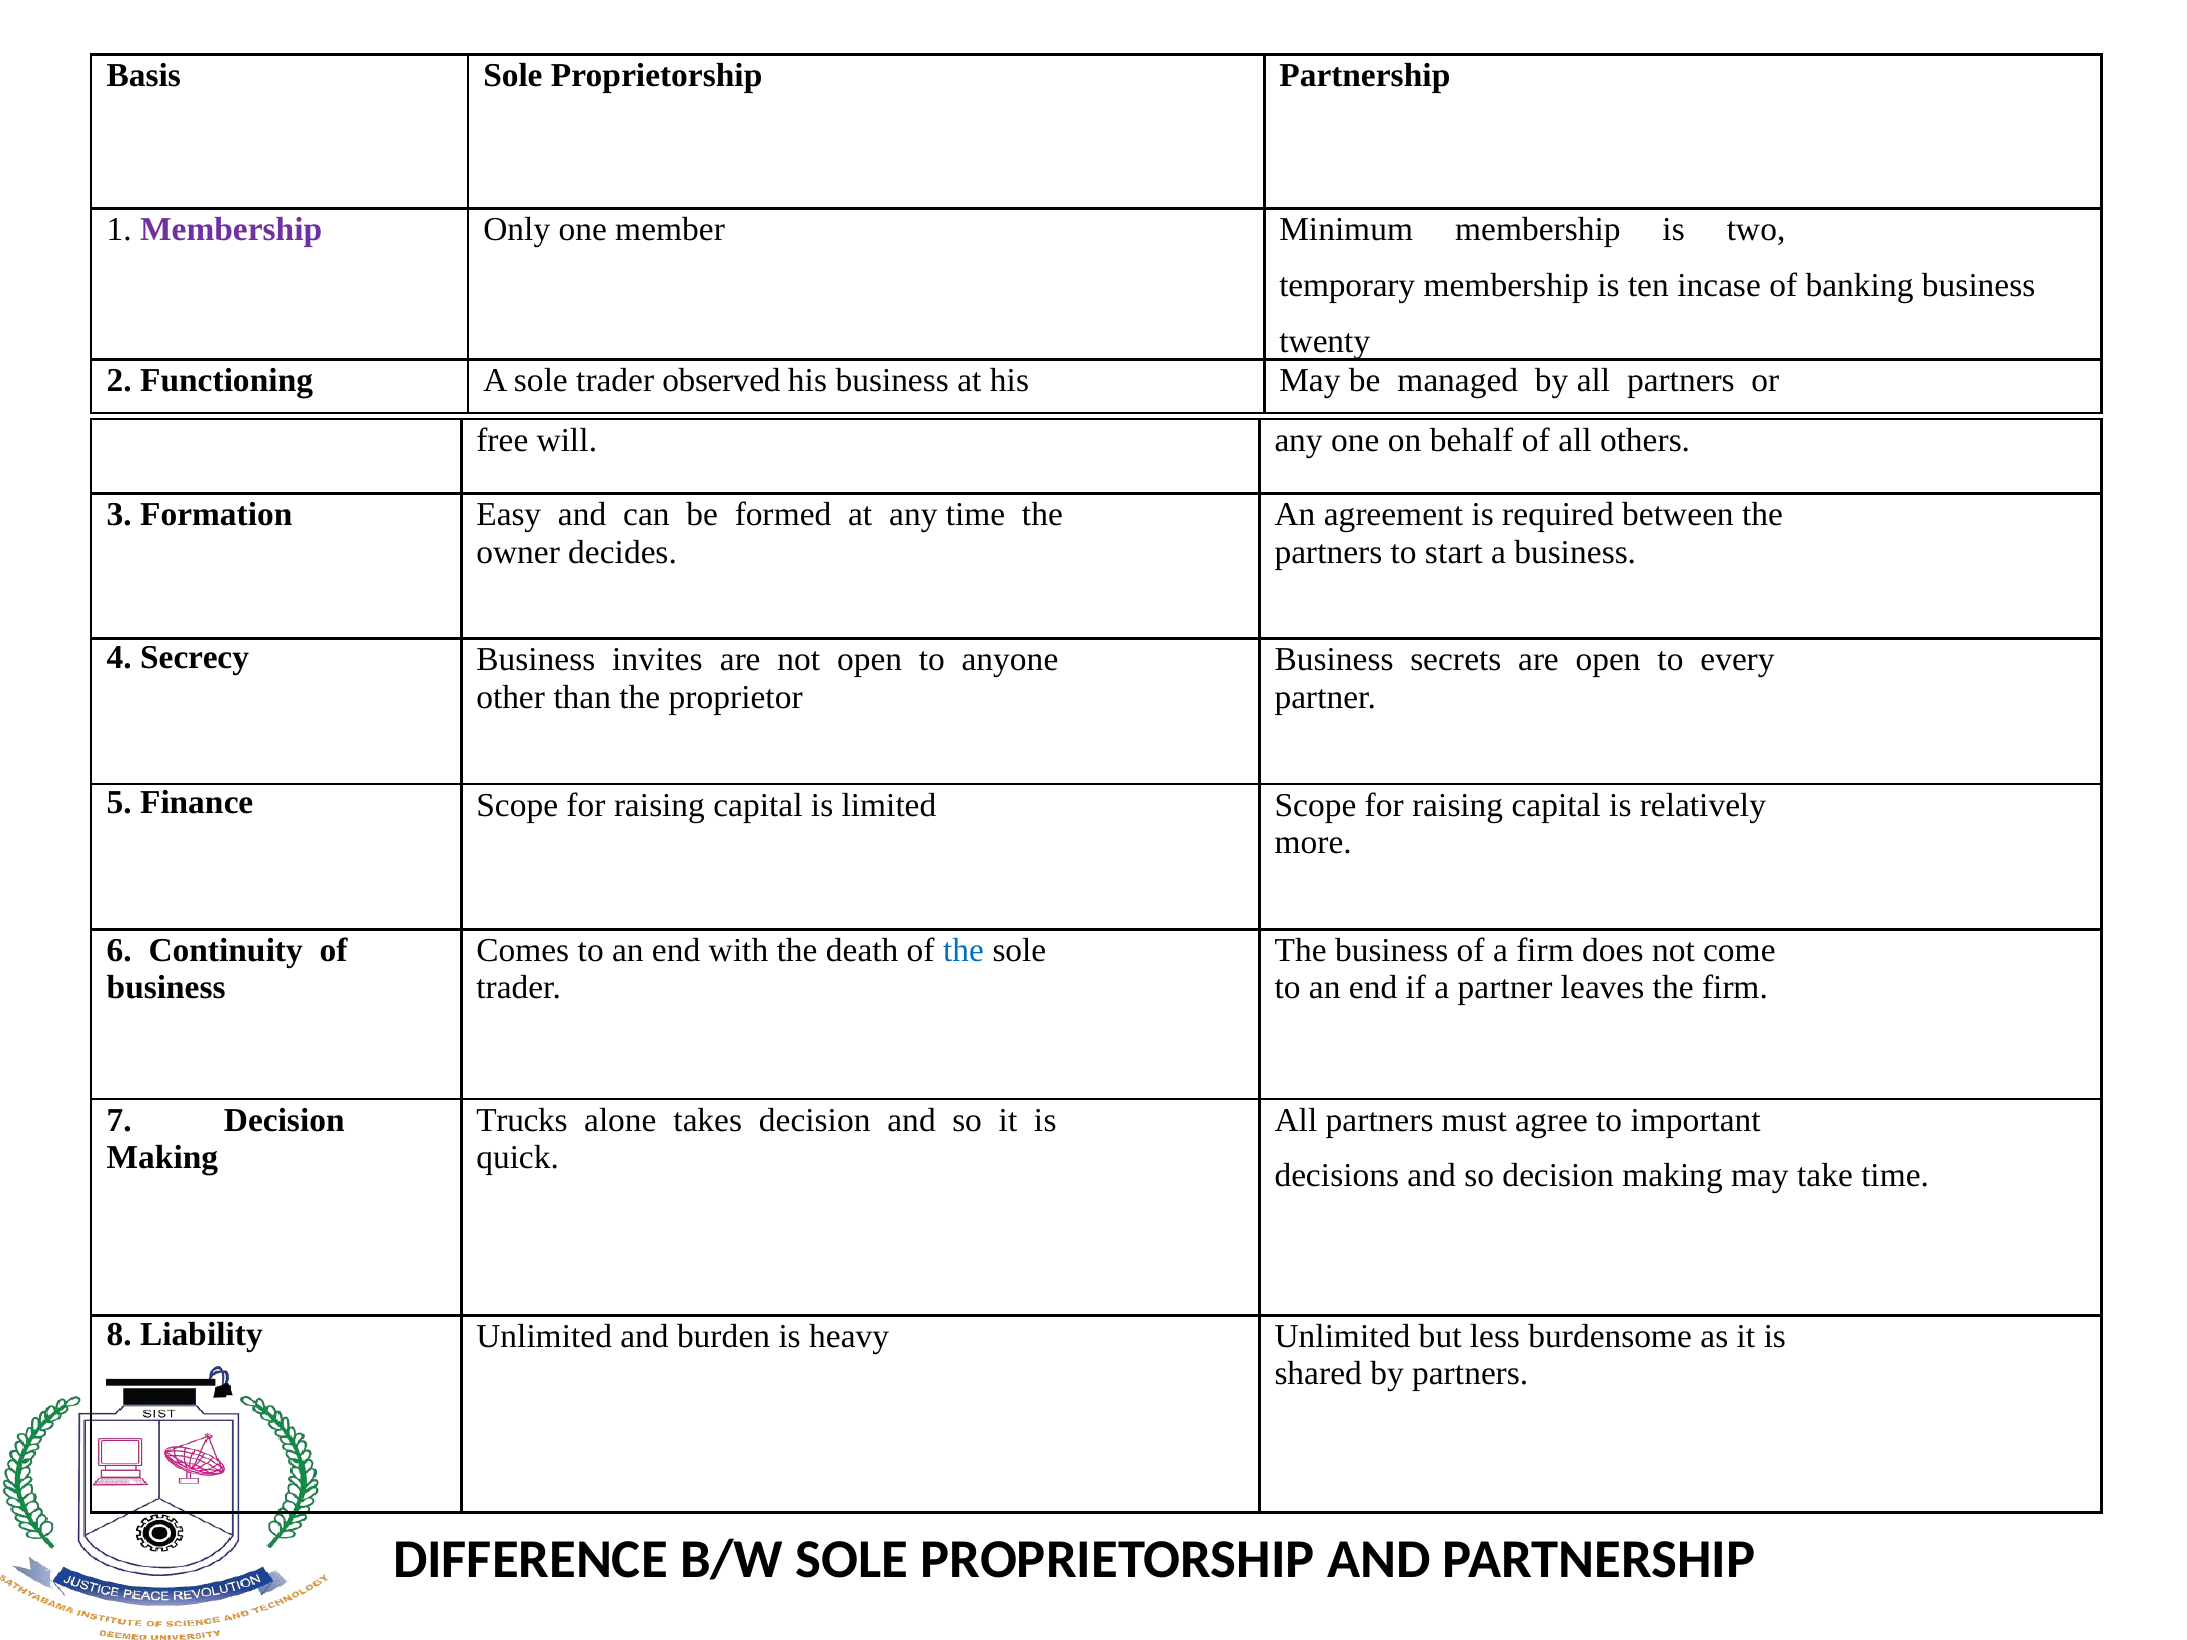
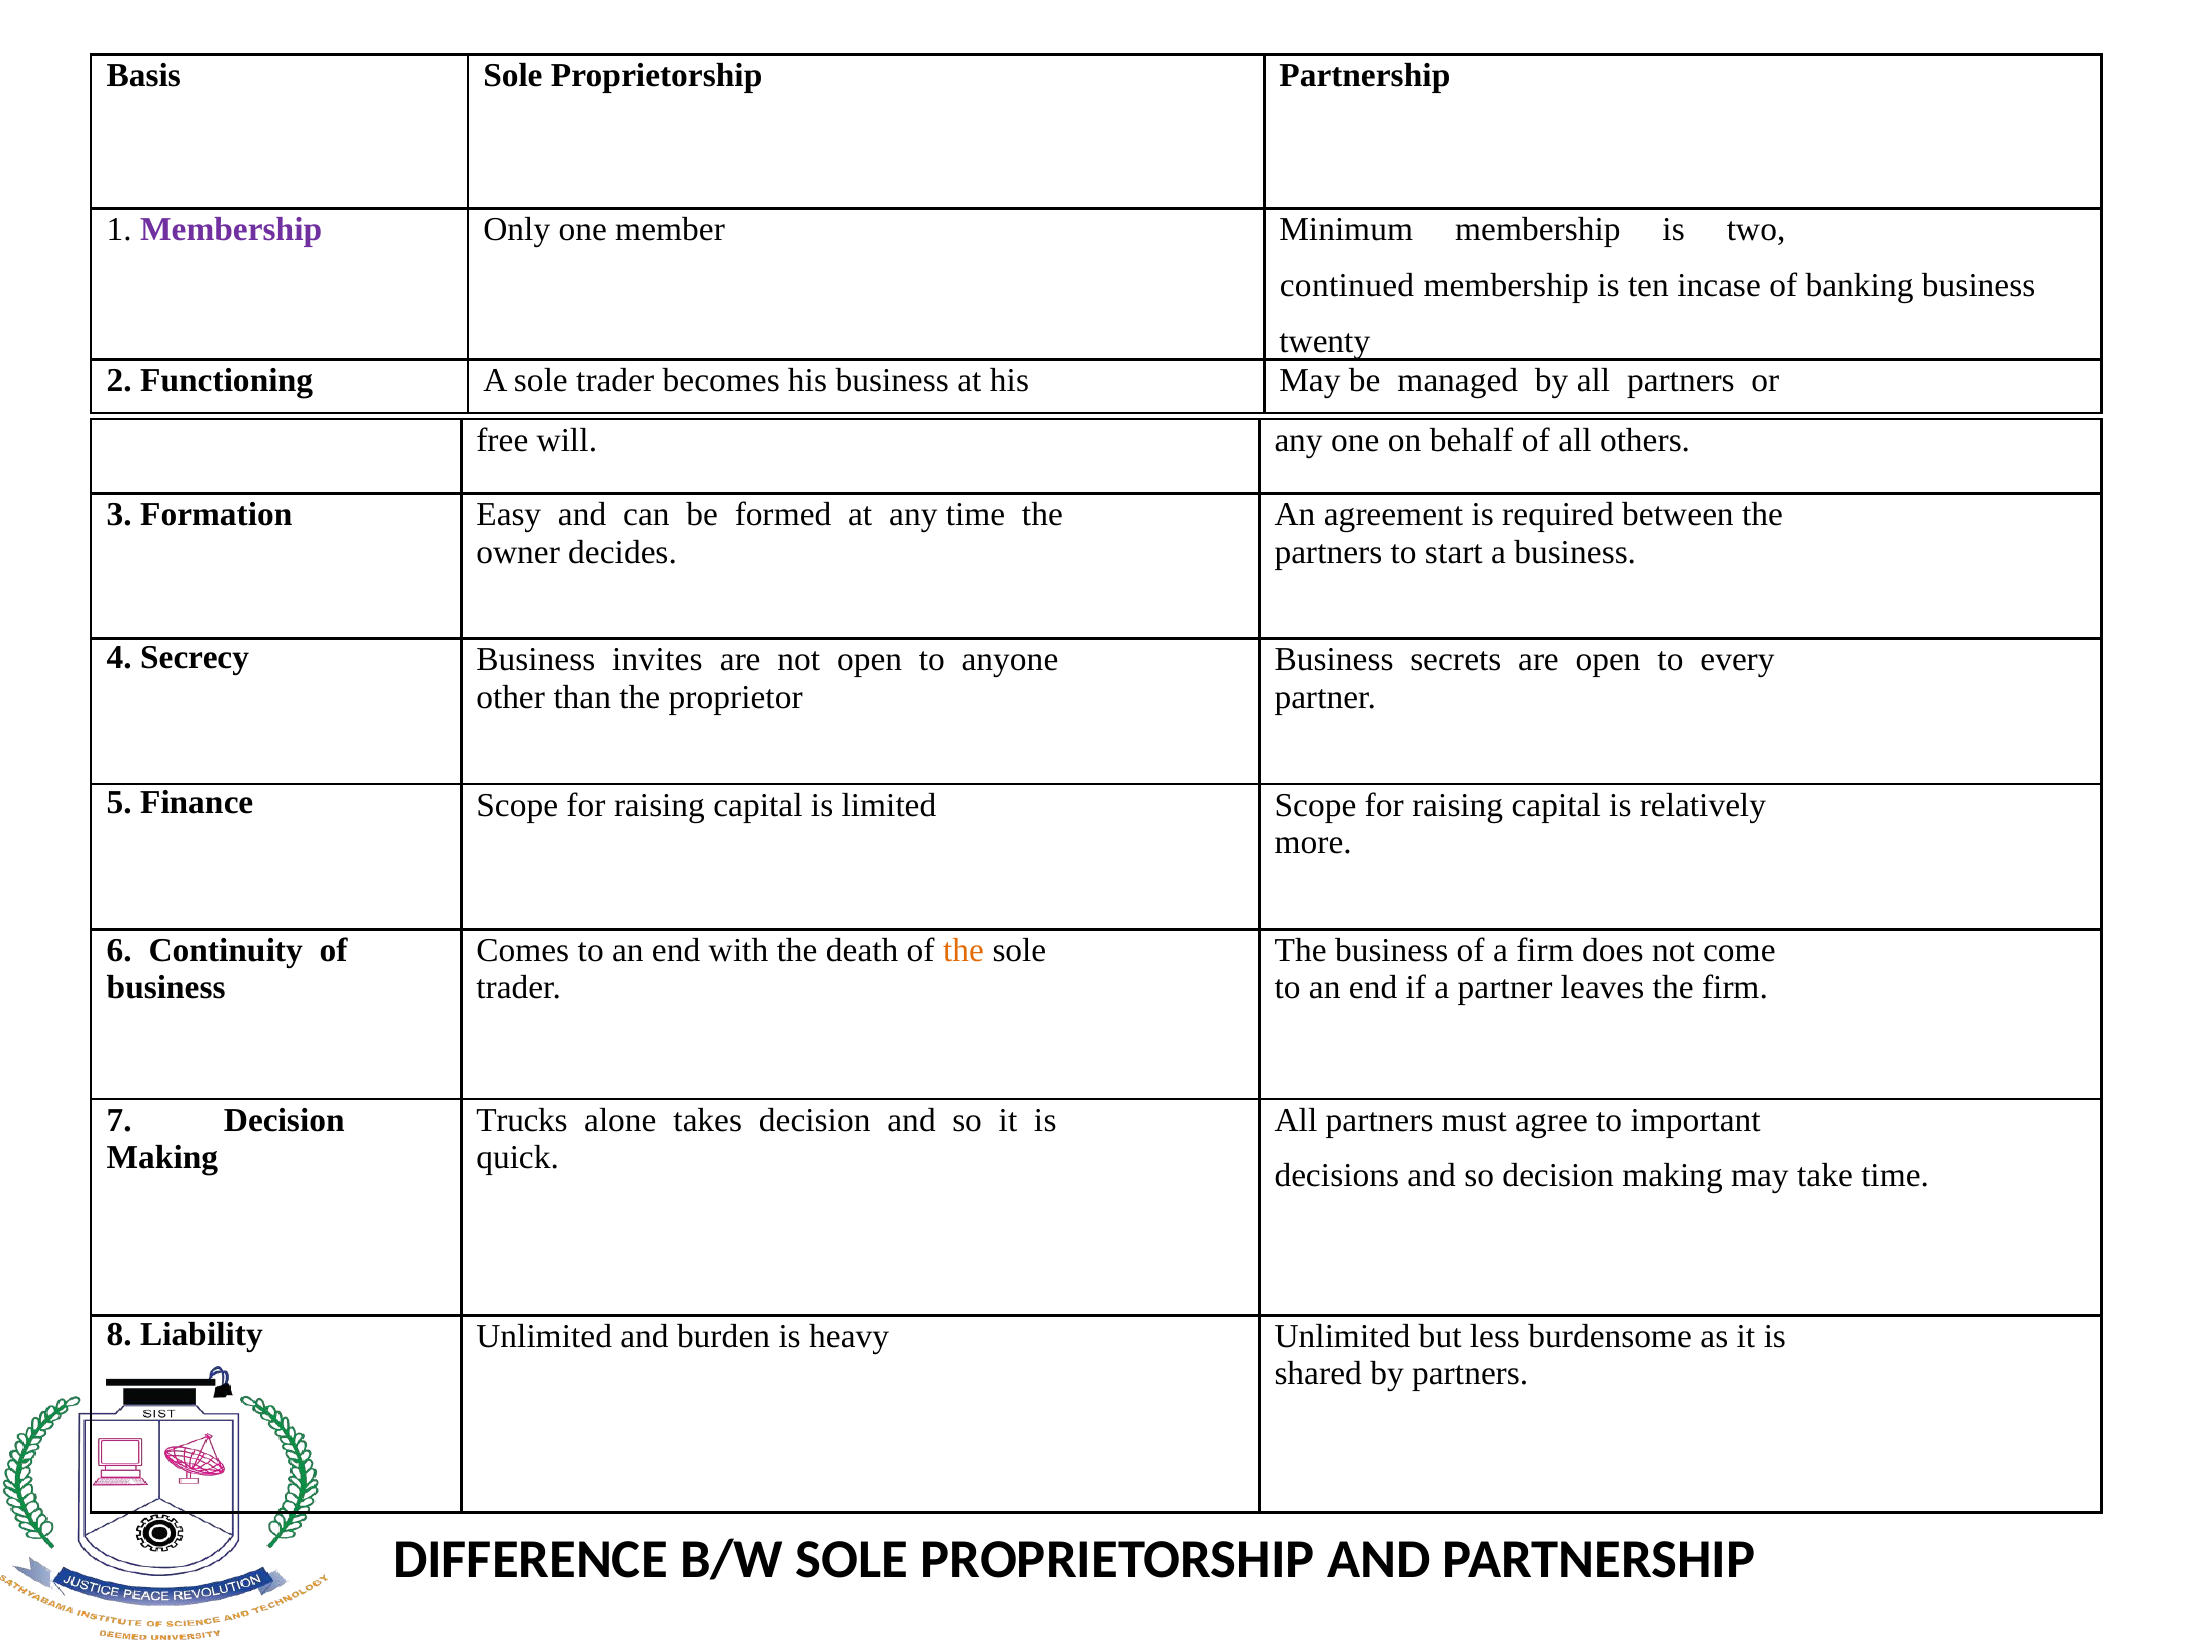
temporary: temporary -> continued (1347, 285)
observed: observed -> becomes (721, 381)
the colour: blue -> orange (964, 951)
